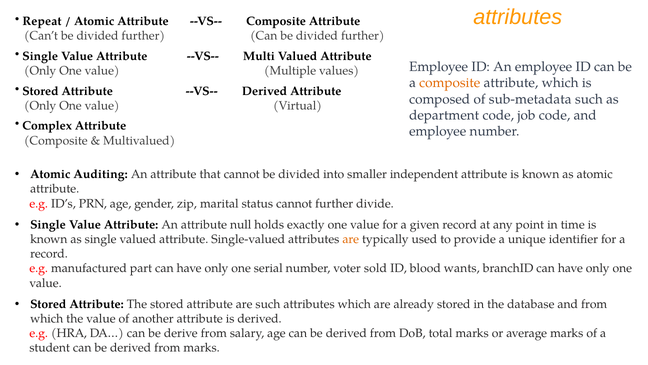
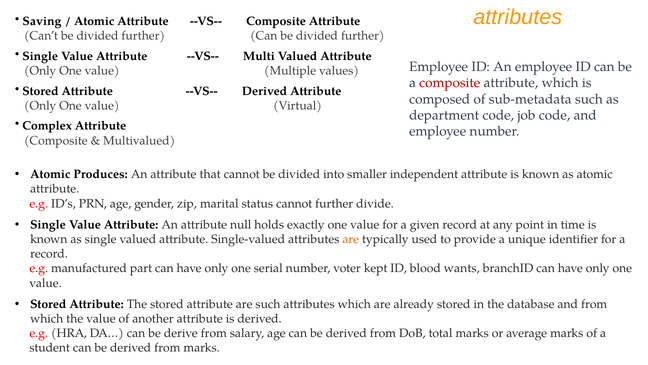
Repeat: Repeat -> Saving (42, 21)
composite colour: orange -> red (450, 83)
Auditing: Auditing -> Produces (101, 174)
sold: sold -> kept (376, 268)
